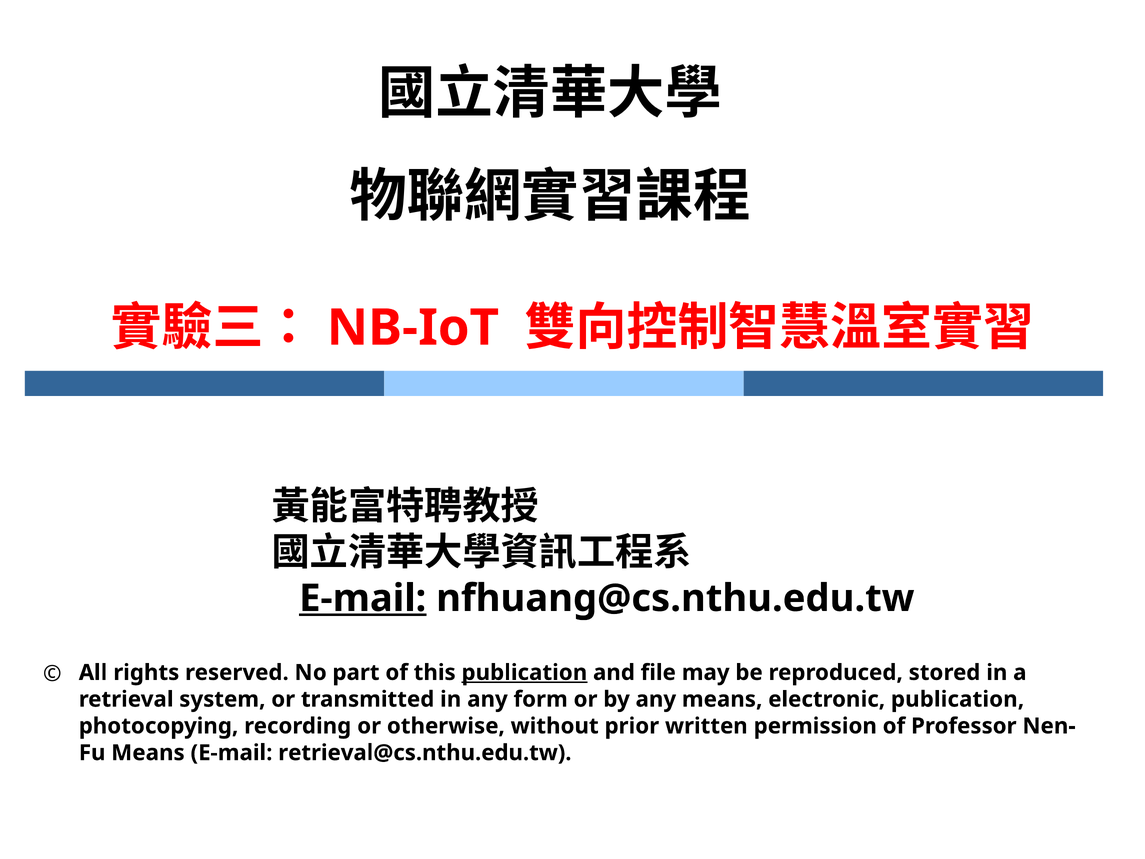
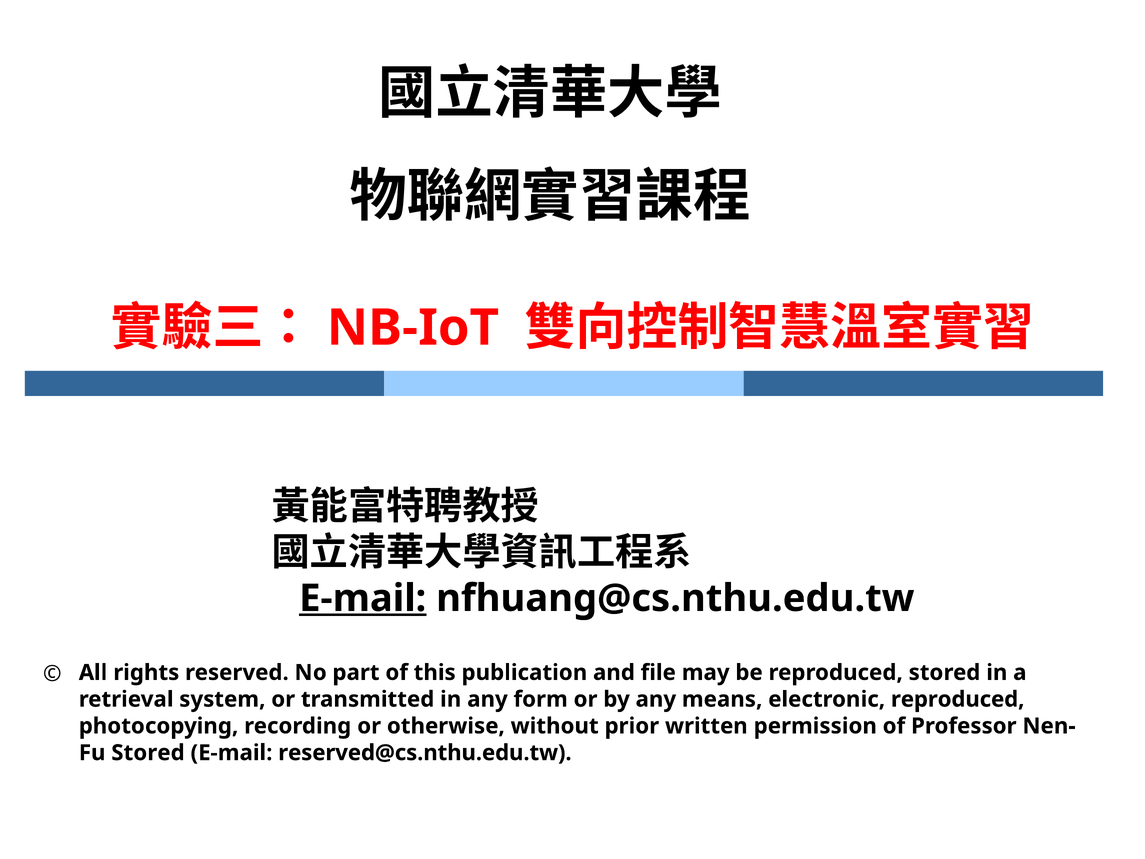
publication underline: present -> none (524, 672)
electronic publication: publication -> reproduced (958, 699)
Means: Means -> Stored (148, 753)
retrieval@cs.nthu.edu.tw: retrieval@cs.nthu.edu.tw -> reserved@cs.nthu.edu.tw (425, 753)
